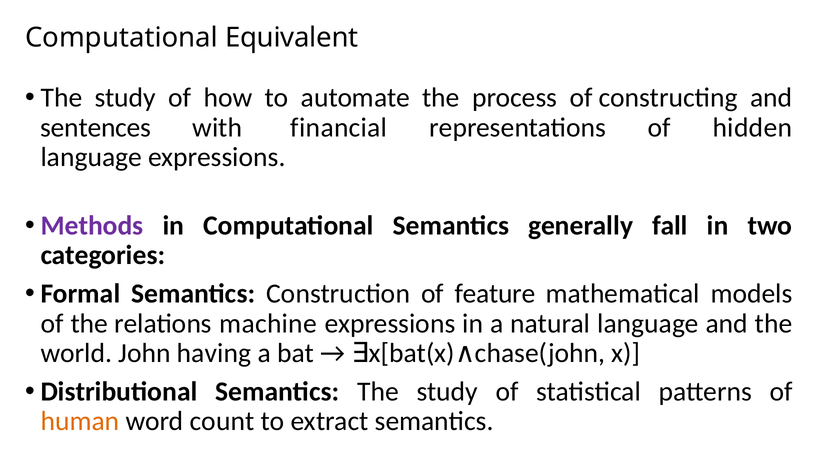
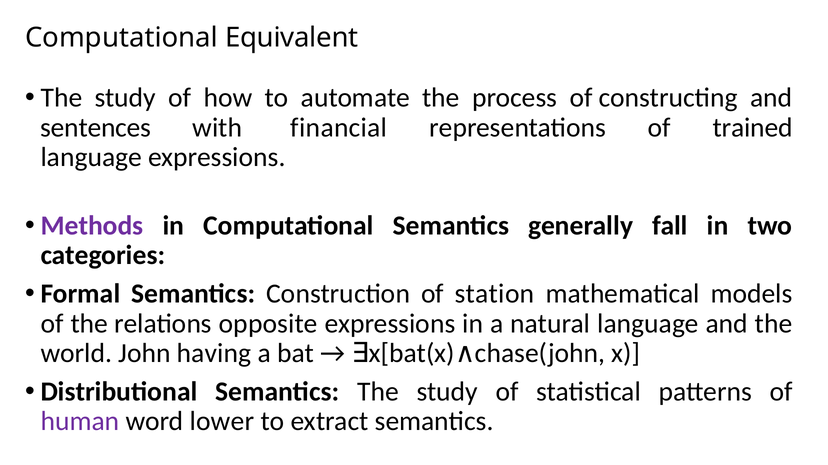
hidden: hidden -> trained (753, 128)
feature: feature -> station (495, 294)
machine: machine -> opposite (268, 324)
human colour: orange -> purple (80, 422)
count: count -> lower (222, 422)
